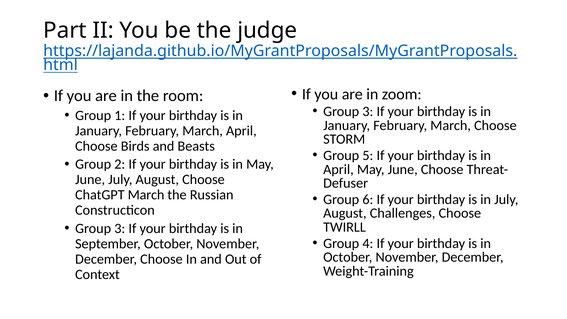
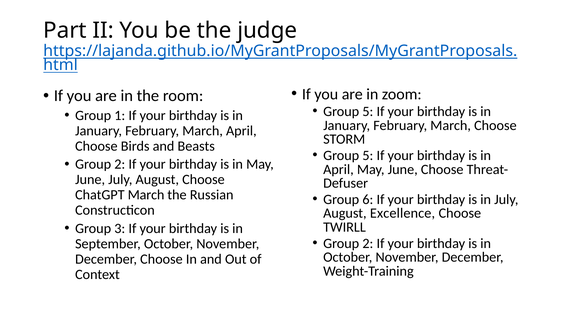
3: 3 -> 5 (368, 112)
Challenges: Challenges -> Excellence (403, 213)
4: 4 -> 2 (368, 243)
